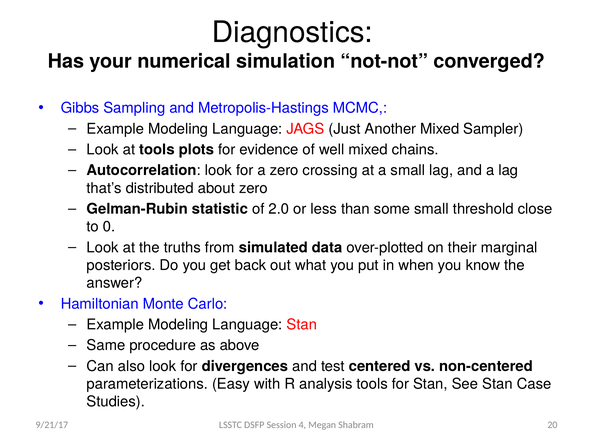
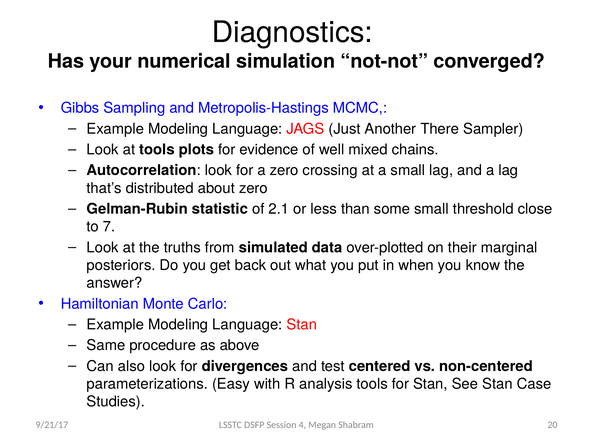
Another Mixed: Mixed -> There (440, 129)
2.0: 2.0 -> 2.1 (279, 209)
0: 0 -> 7 (109, 227)
